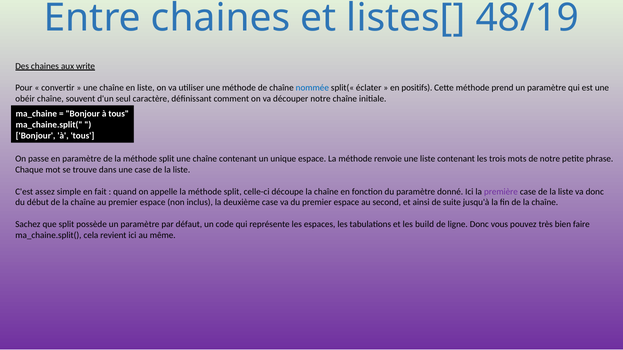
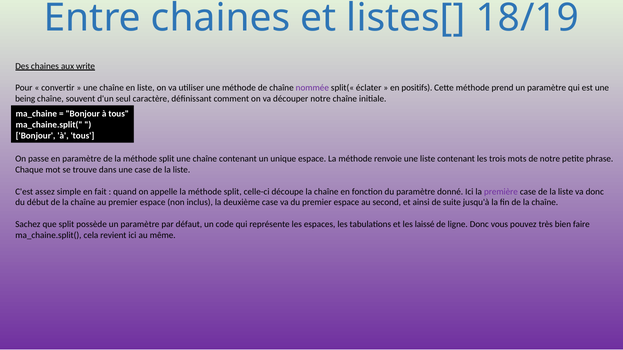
48/19: 48/19 -> 18/19 (527, 18)
nommée colour: blue -> purple (312, 88)
obéir: obéir -> being (25, 99)
build: build -> laissé (425, 225)
